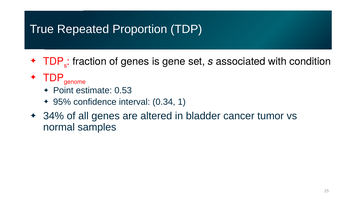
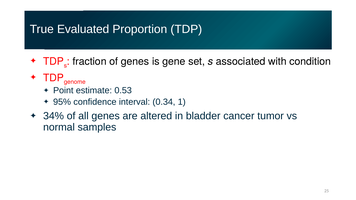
Repeated: Repeated -> Evaluated (83, 29)
